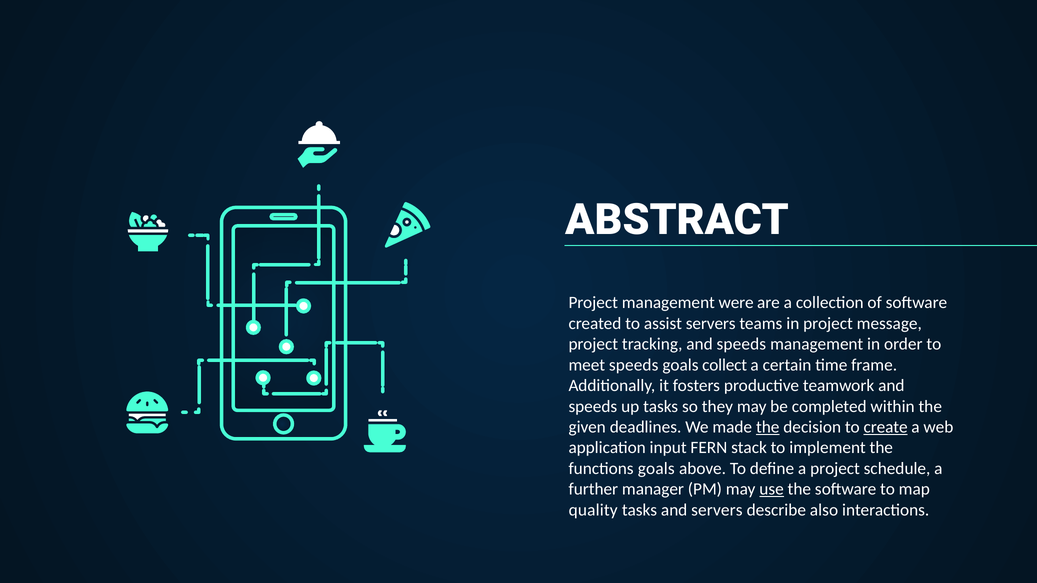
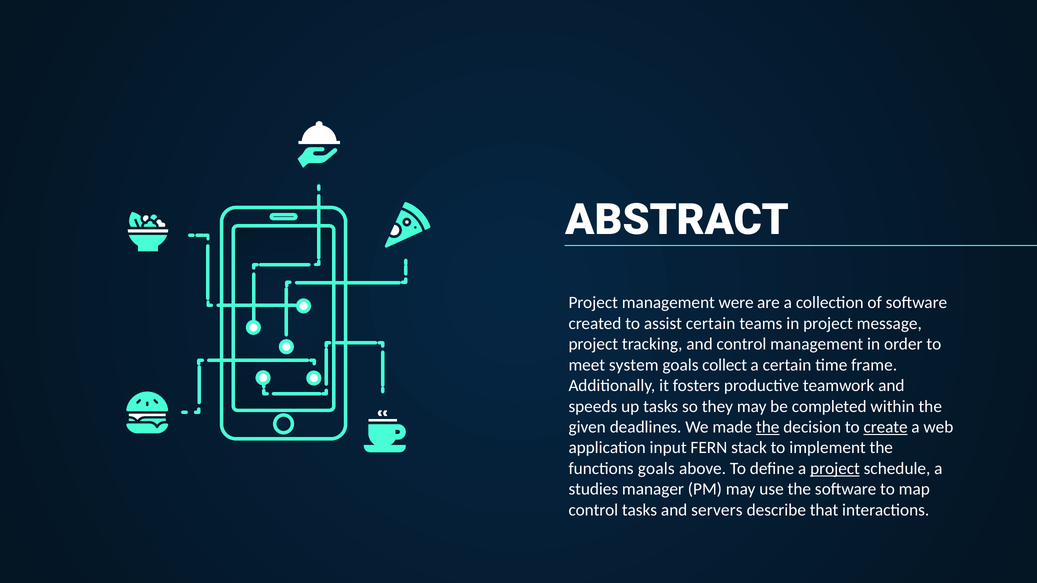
assist servers: servers -> certain (711, 324)
tracking and speeds: speeds -> control (741, 344)
meet speeds: speeds -> system (634, 365)
project underline: none -> present (835, 469)
further: further -> studies (593, 490)
use underline: present -> none (772, 490)
quality: quality -> control (593, 510)
also: also -> that (824, 510)
